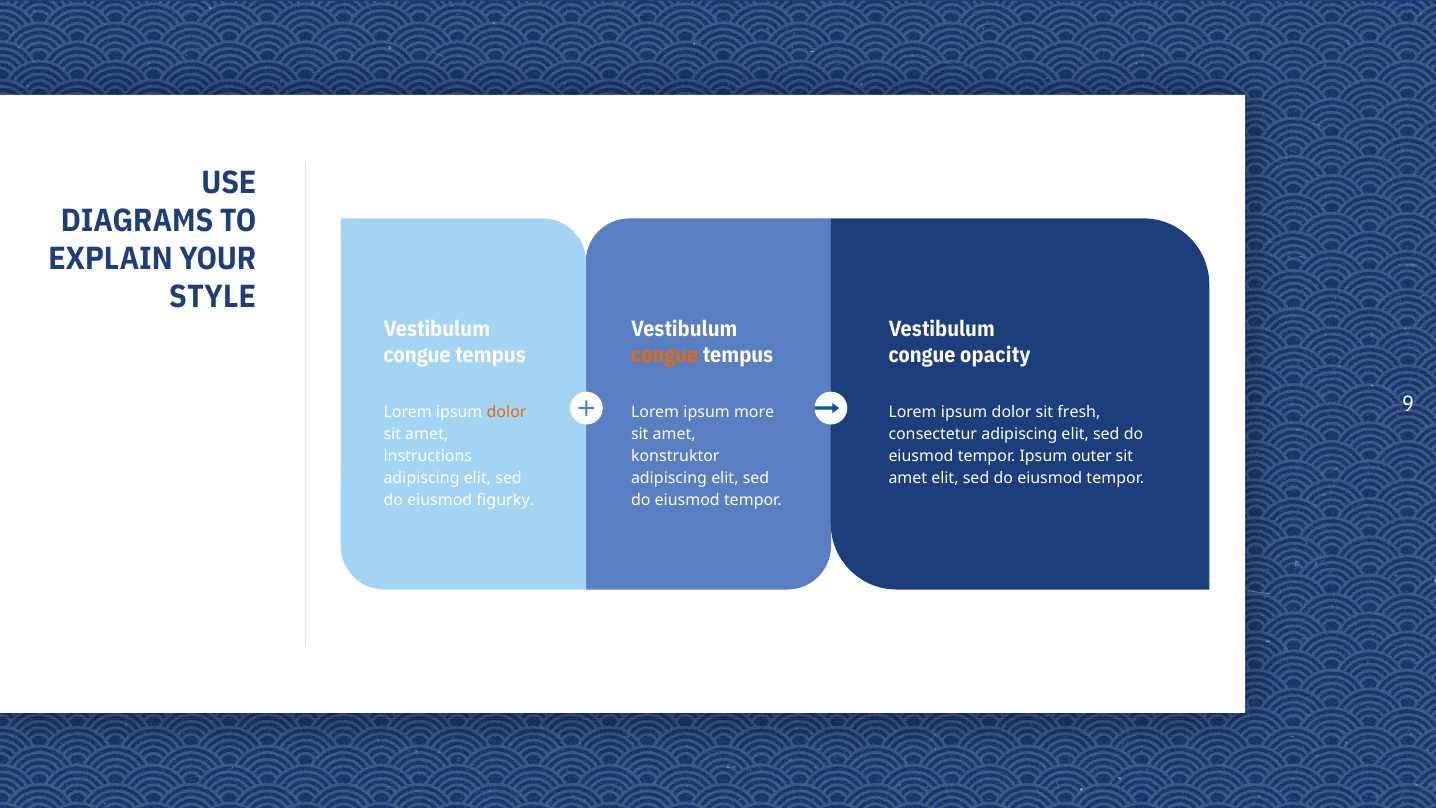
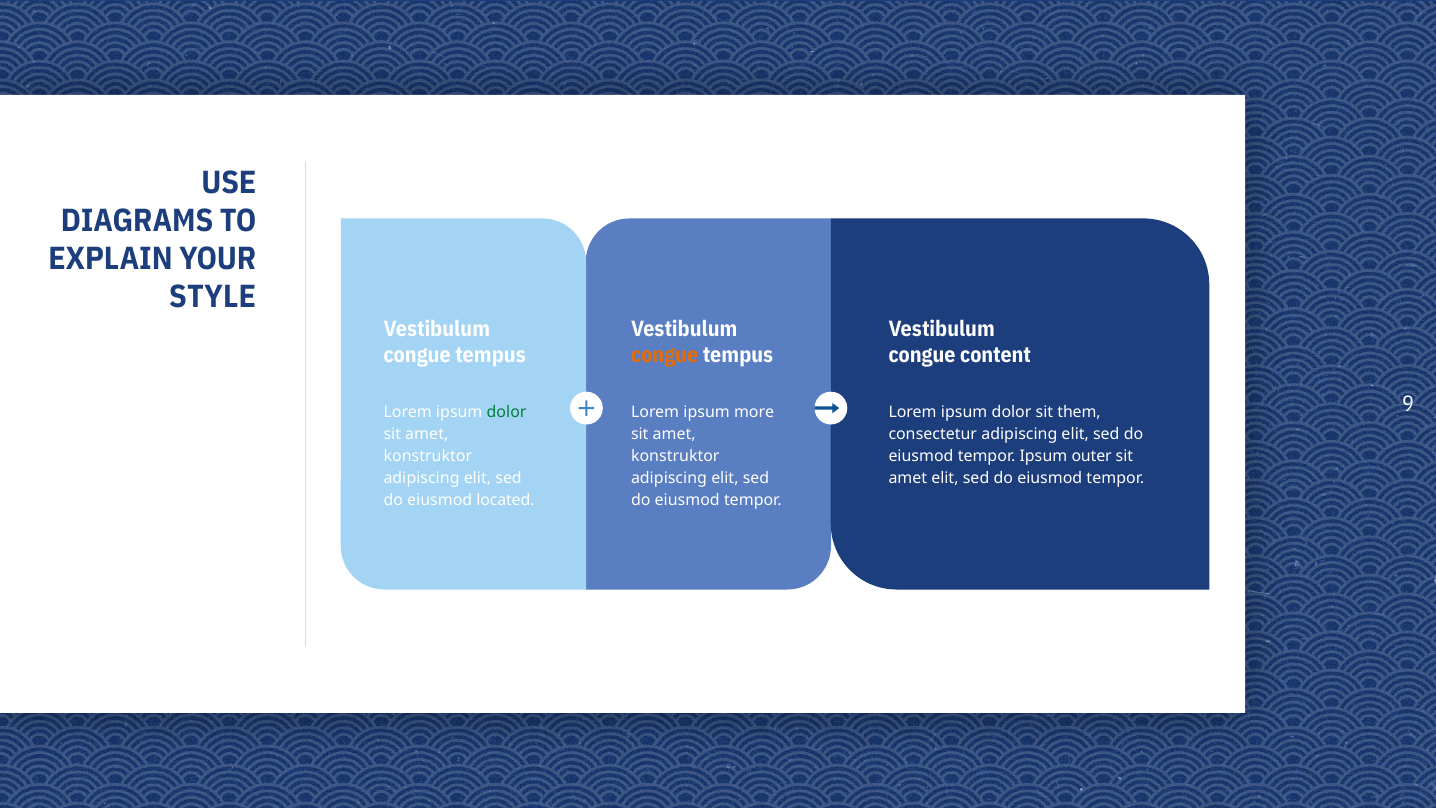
opacity: opacity -> content (996, 355)
dolor colour: orange -> green (507, 412)
fresh: fresh -> them (1079, 412)
instructions: instructions -> konstruktor (428, 456)
figurky: figurky -> located (505, 500)
